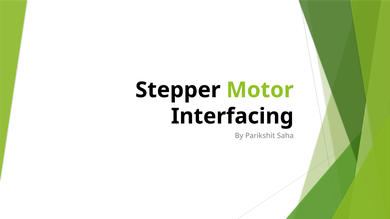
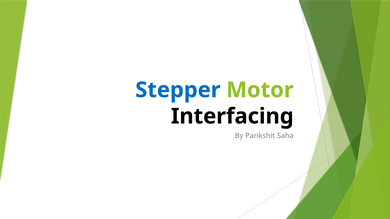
Stepper colour: black -> blue (178, 90)
